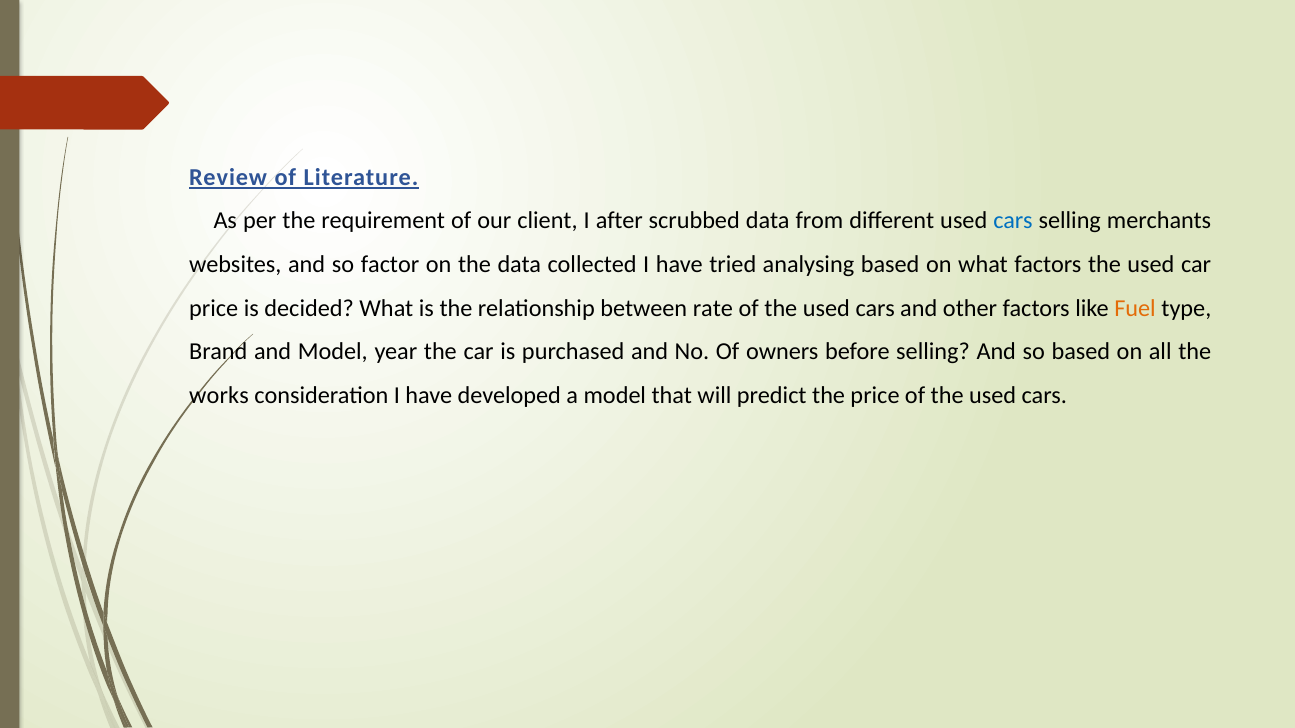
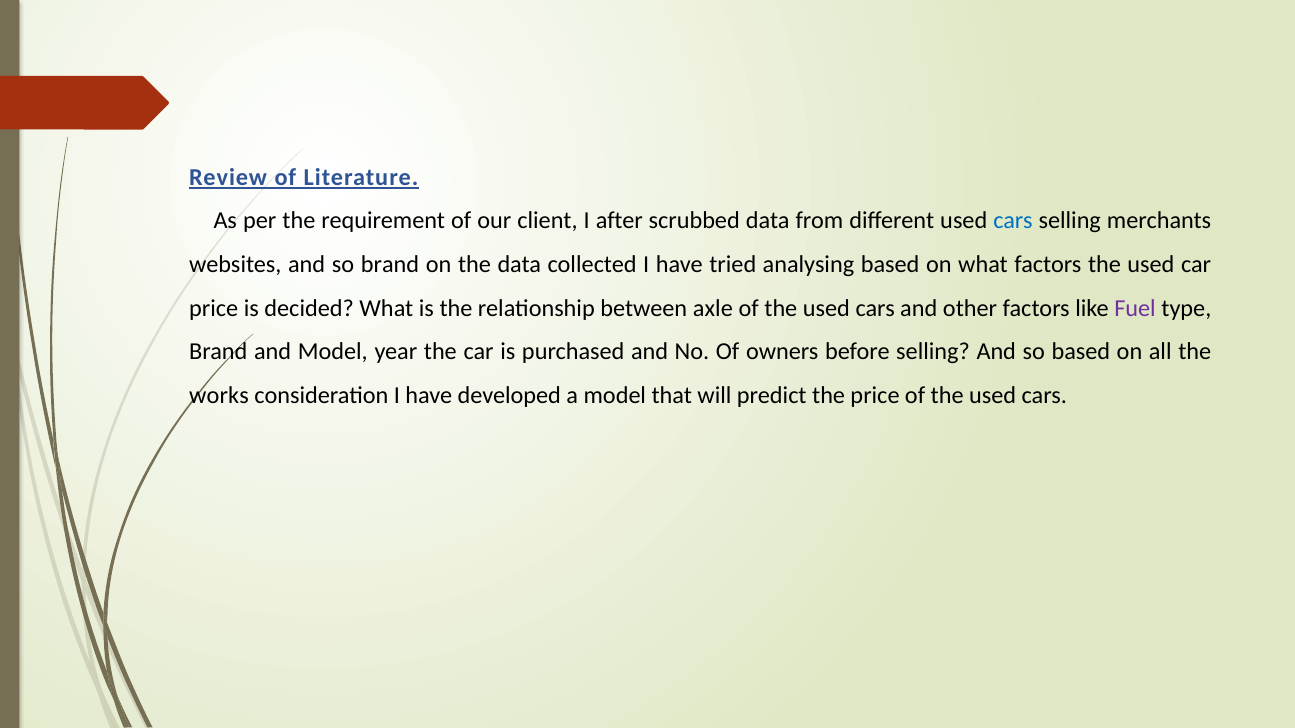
so factor: factor -> brand (390, 265)
rate: rate -> axle (713, 308)
Fuel colour: orange -> purple (1135, 308)
